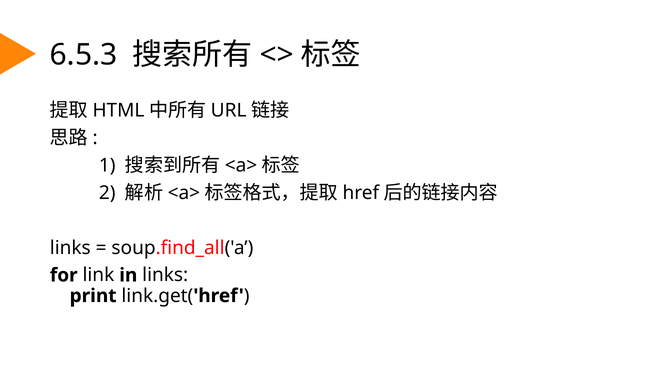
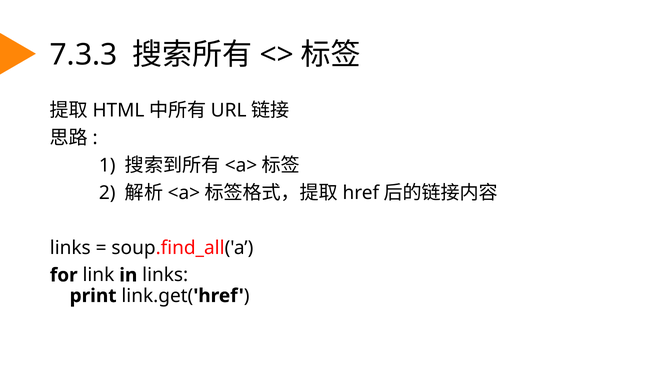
6.5.3: 6.5.3 -> 7.3.3 (84, 55)
